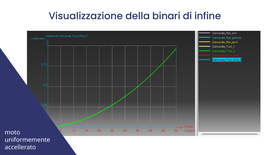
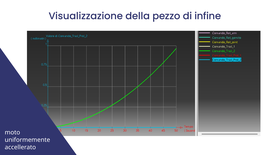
binari: binari -> pezzo (166, 16)
